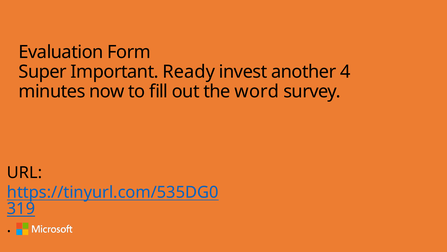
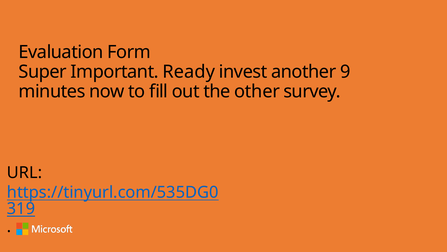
4: 4 -> 9 (345, 72)
word: word -> other (257, 91)
